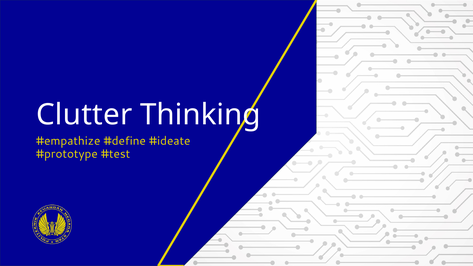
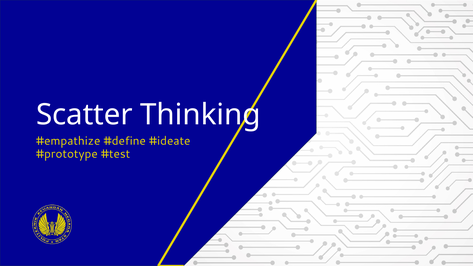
Clutter: Clutter -> Scatter (84, 115)
